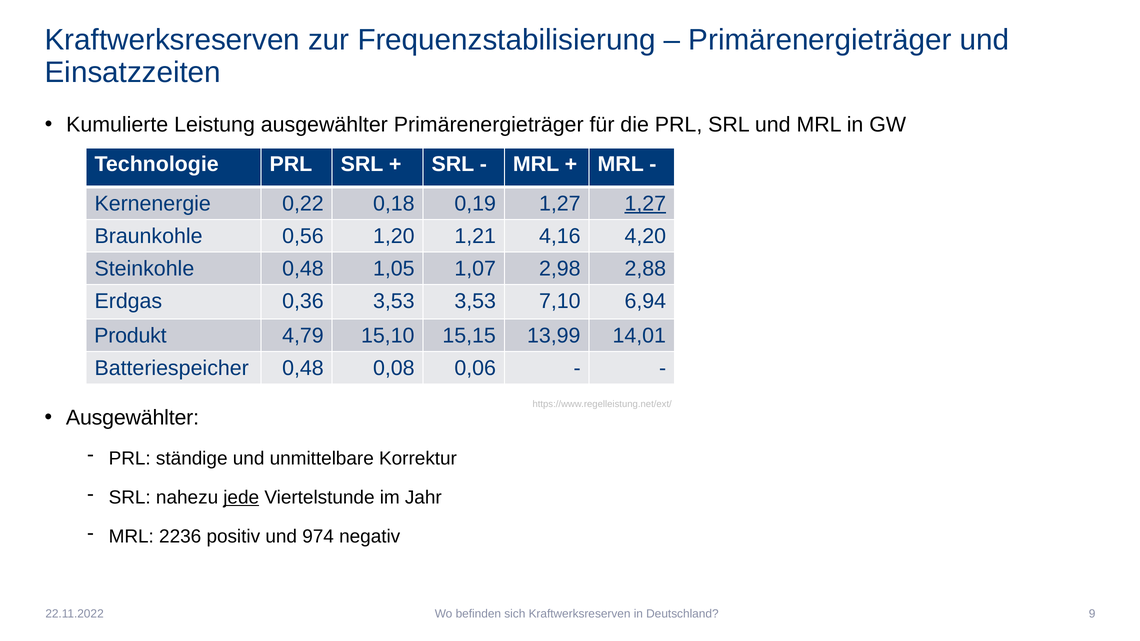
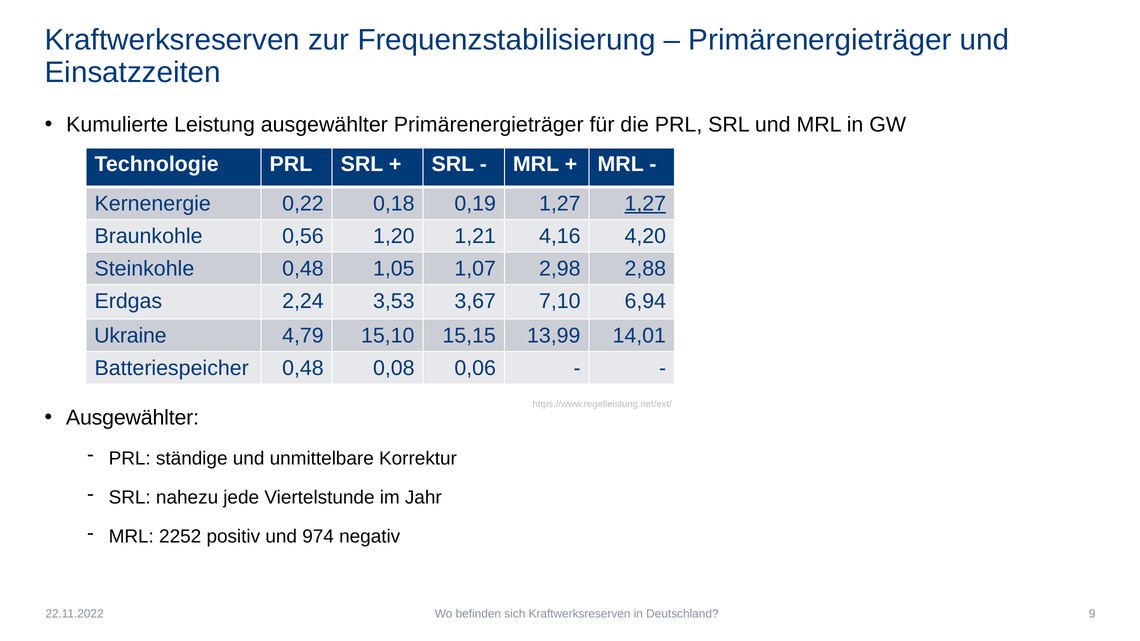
0,36: 0,36 -> 2,24 (303, 301)
3,53 3,53: 3,53 -> 3,67 (475, 301)
Produkt: Produkt -> Ukraine (130, 336)
jede underline: present -> none (241, 498)
2236: 2236 -> 2252 (180, 537)
